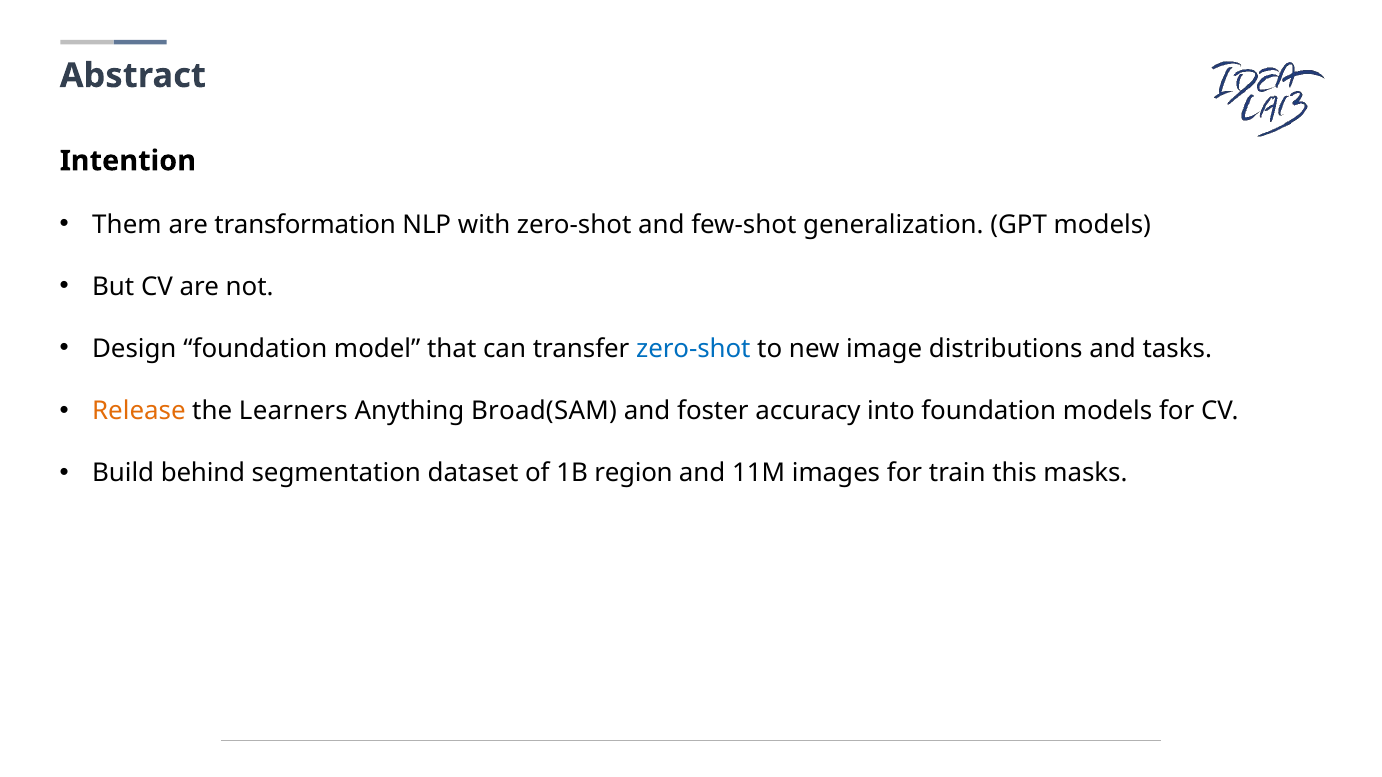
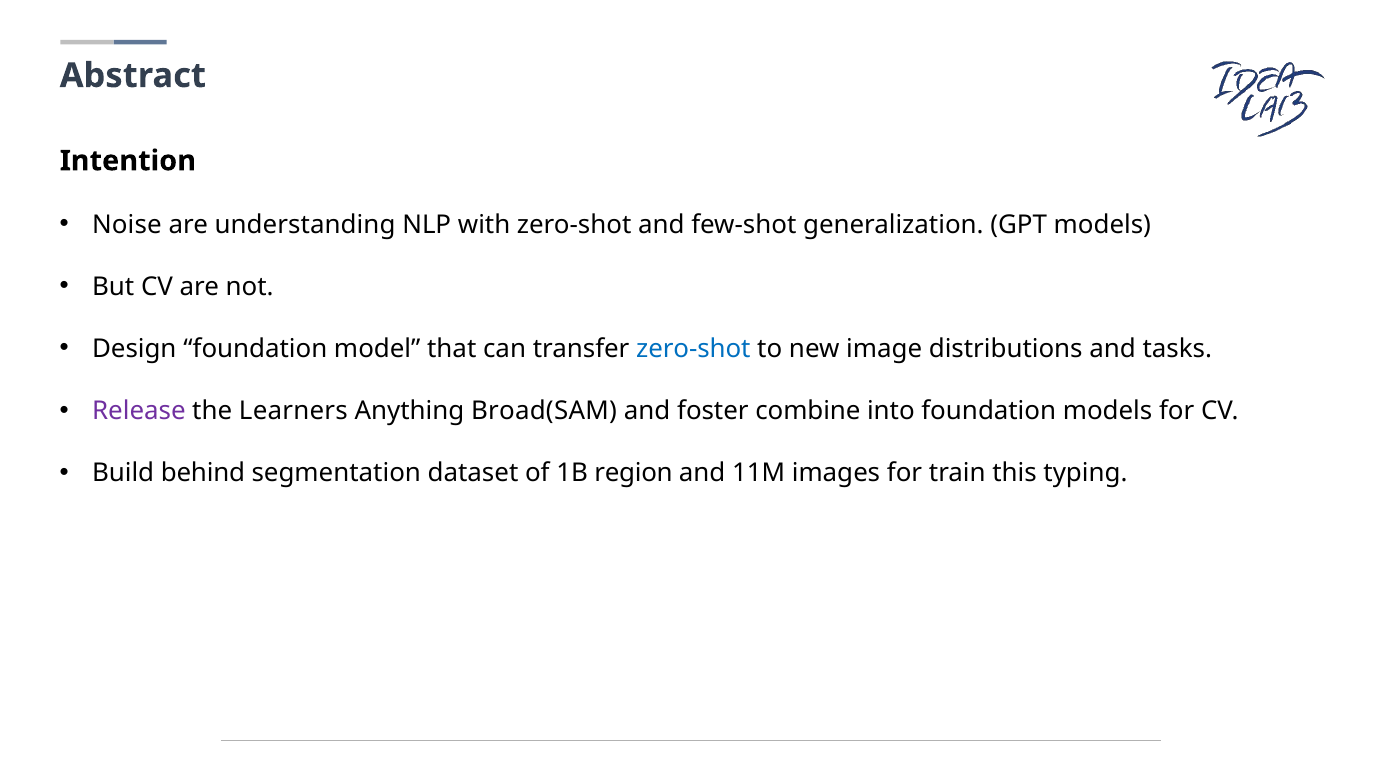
Them: Them -> Noise (127, 225)
transformation: transformation -> understanding (305, 225)
Release colour: orange -> purple (139, 411)
accuracy: accuracy -> combine (808, 411)
masks: masks -> typing (1085, 473)
